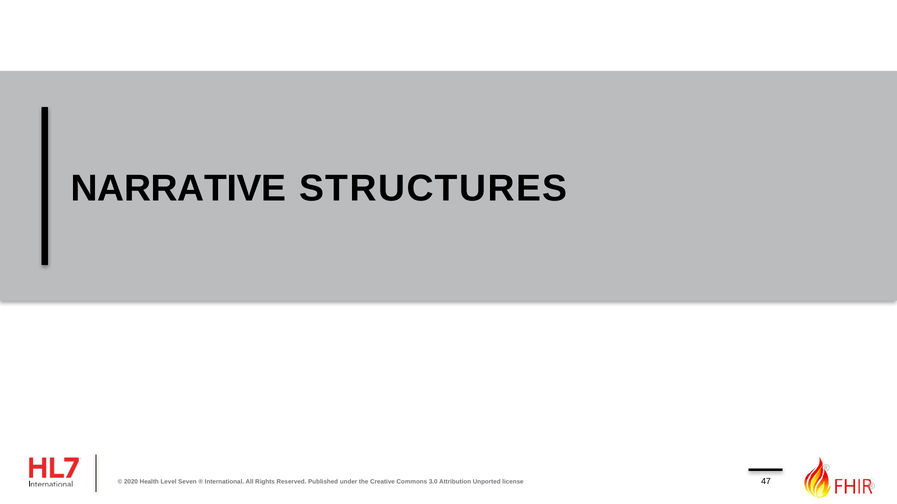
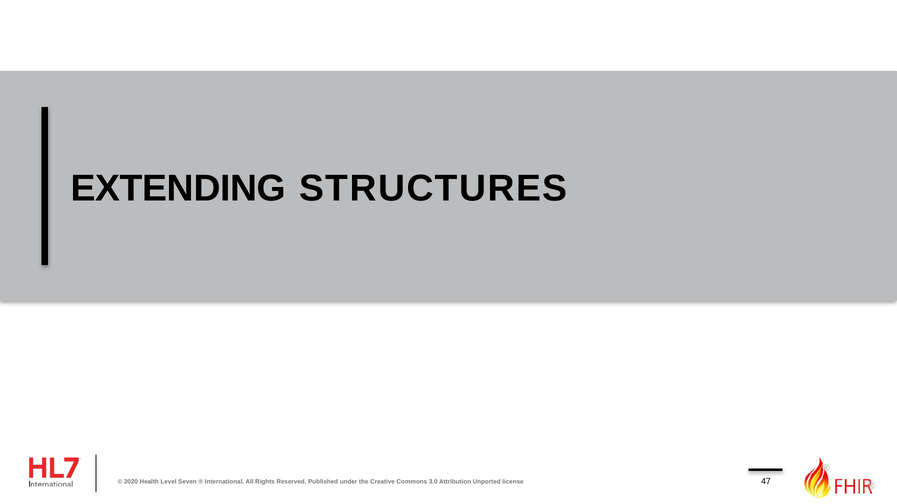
NARRATIVE: NARRATIVE -> EXTENDING (178, 189)
